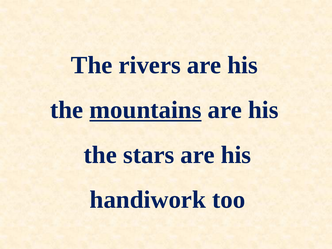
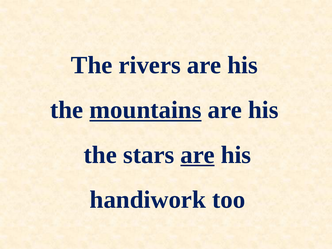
are underline: none -> present (198, 155)
